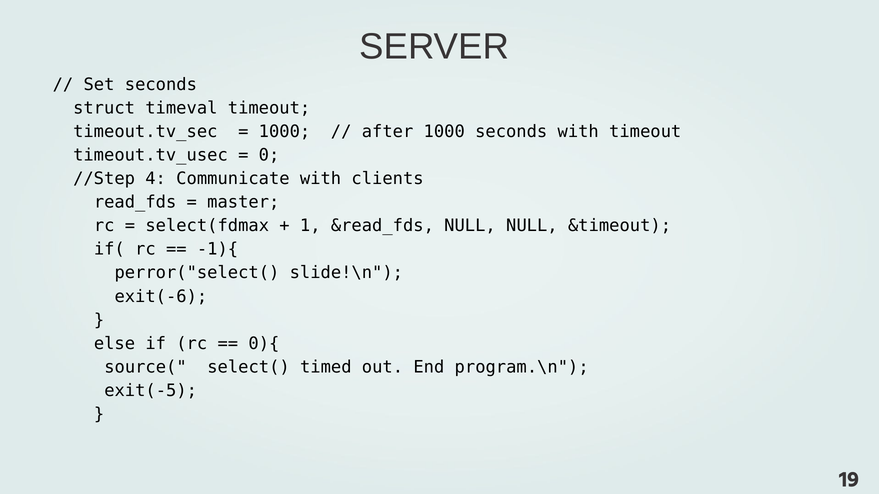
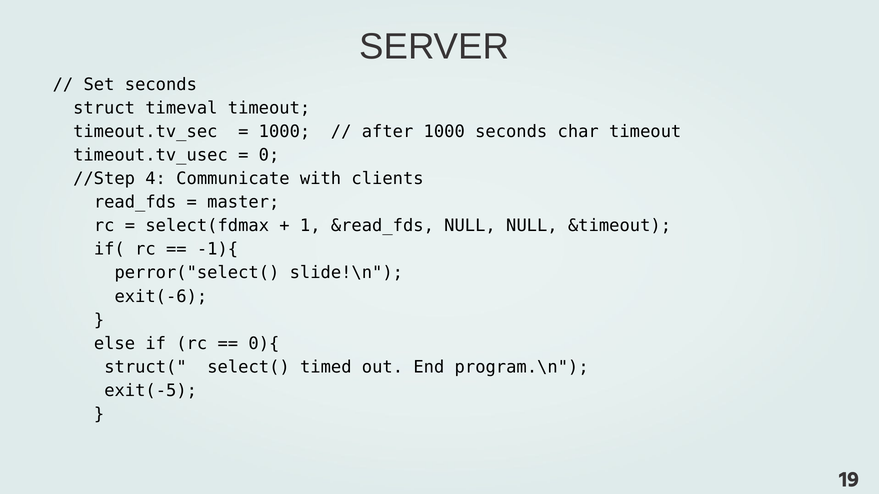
seconds with: with -> char (578, 132)
source(: source( -> struct( (145, 367)
